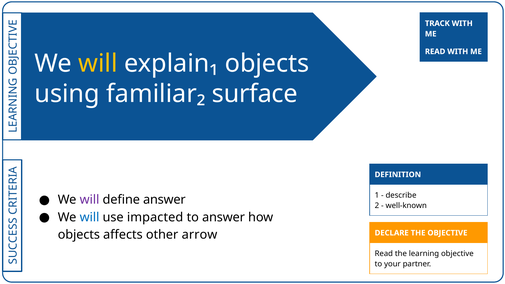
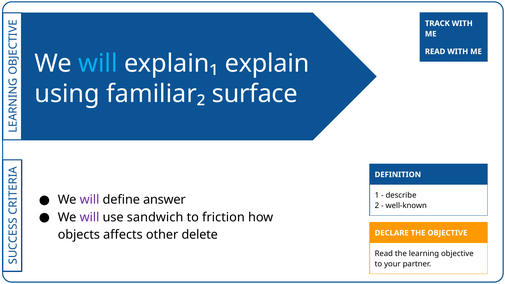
will colour: yellow -> light blue (98, 64)
explain₁ objects: objects -> explain (267, 64)
will colour: blue -> purple (90, 217)
impacted: impacted -> sandwich (155, 217)
to answer: answer -> friction (223, 217)
arrow: arrow -> delete (200, 235)
